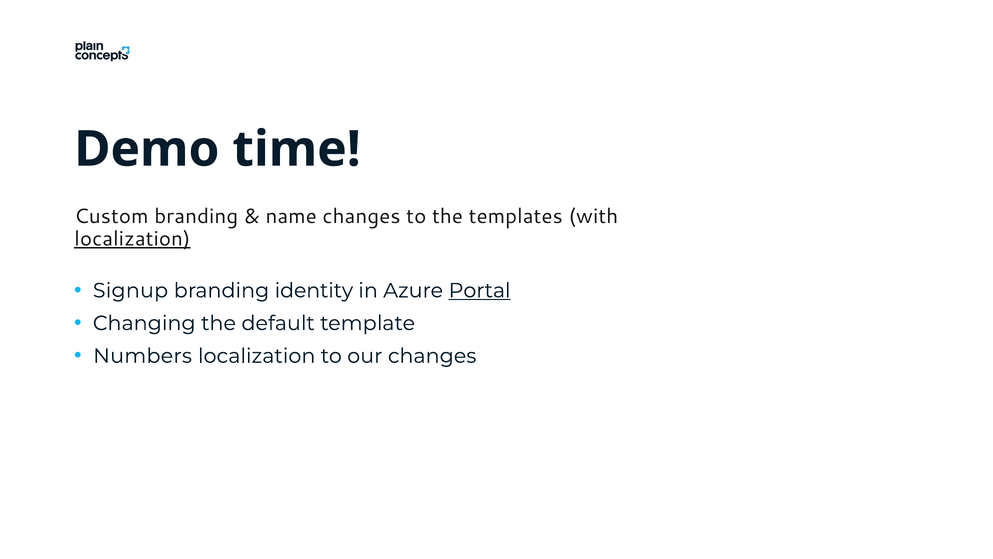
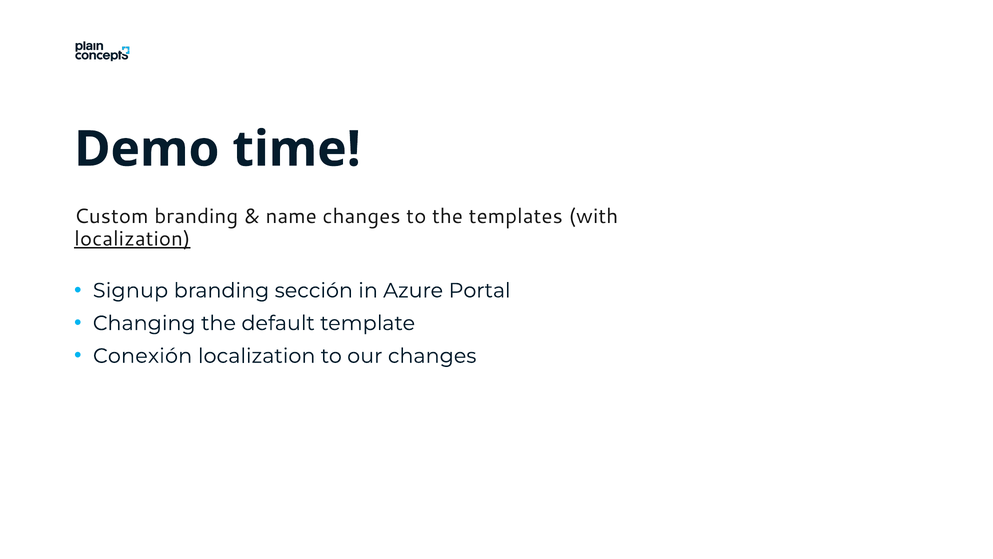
identity: identity -> sección (314, 290)
Portal underline: present -> none (480, 290)
Numbers: Numbers -> Conexión (143, 356)
